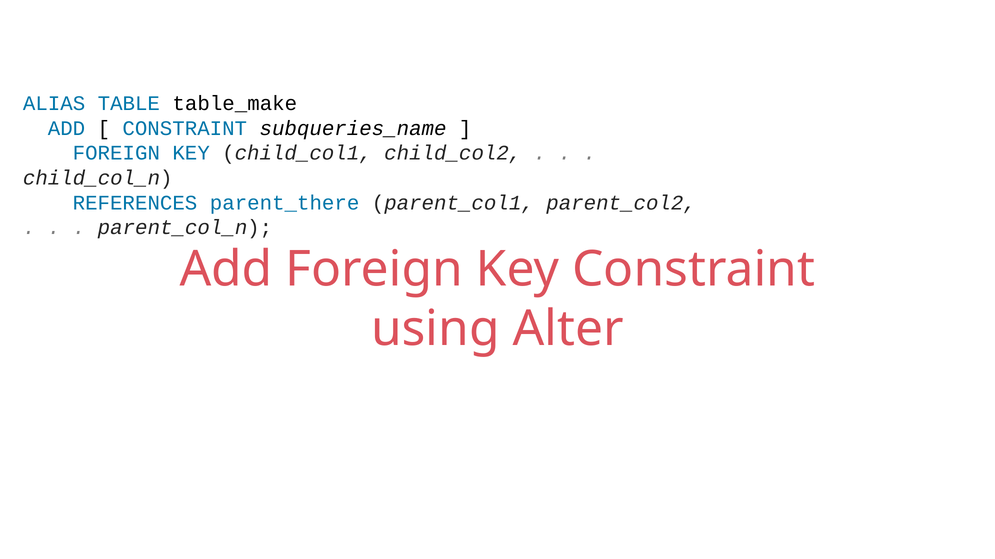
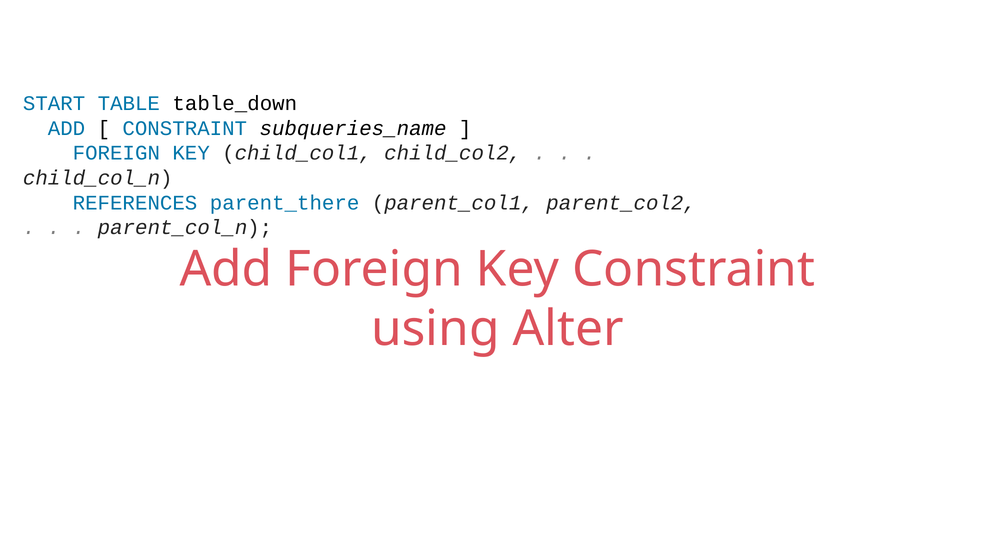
ALIAS: ALIAS -> START (54, 103)
table_make: table_make -> table_down (235, 103)
